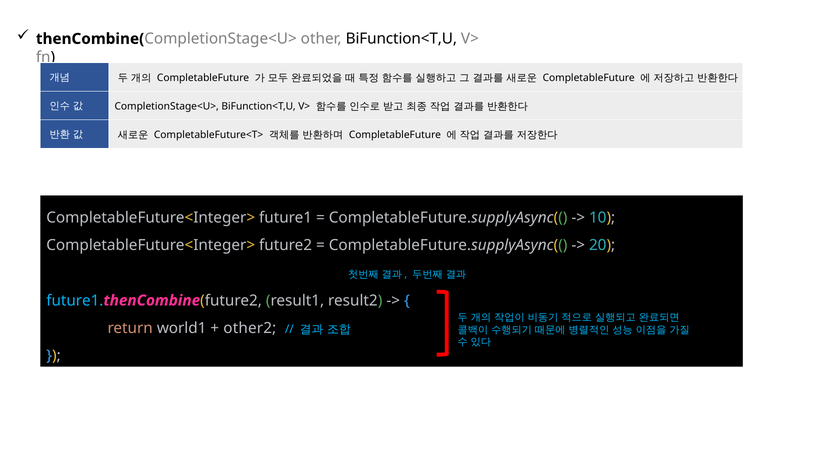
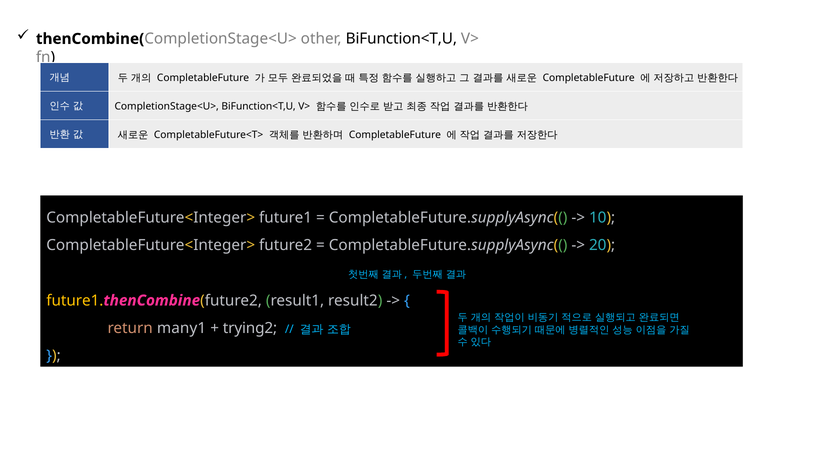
future1 colour: light blue -> yellow (75, 300)
world1: world1 -> many1 (182, 328)
other2: other2 -> trying2 (250, 328)
